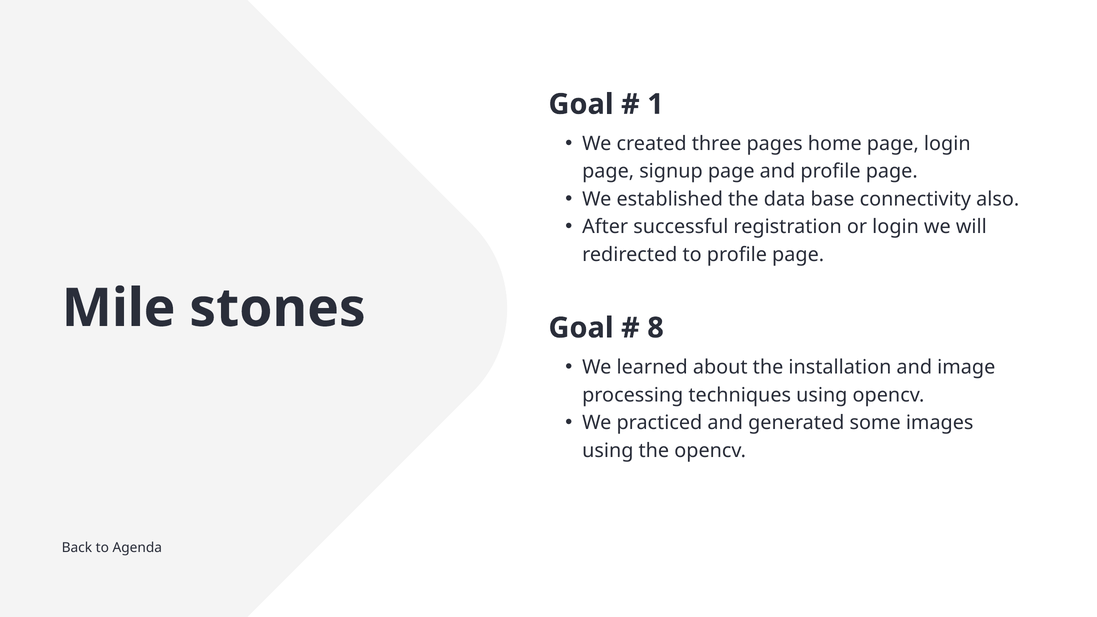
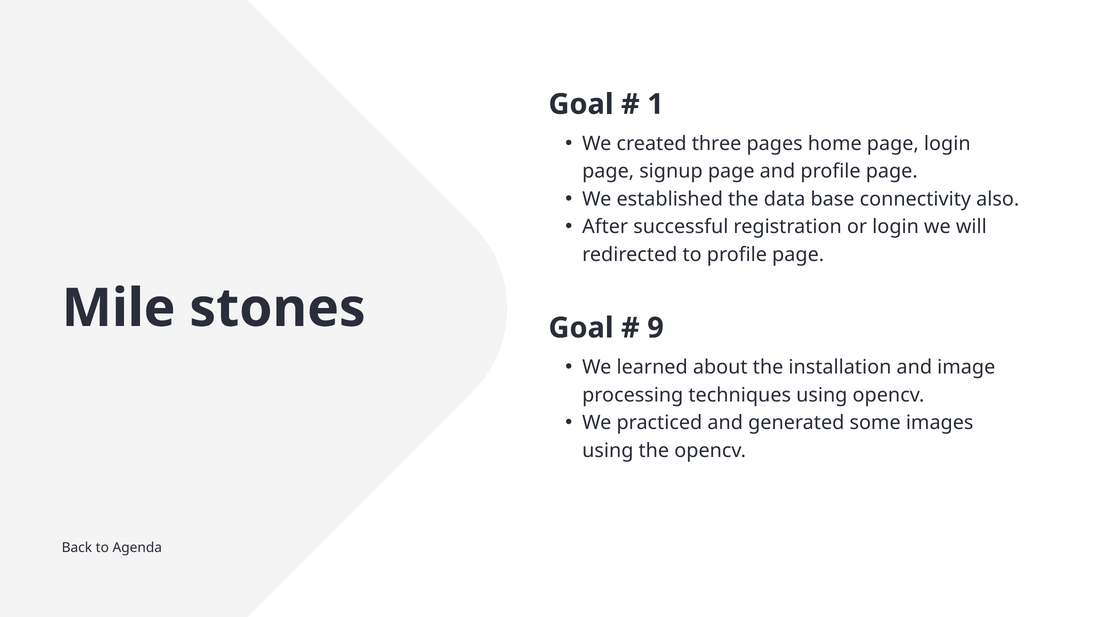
8: 8 -> 9 (656, 328)
